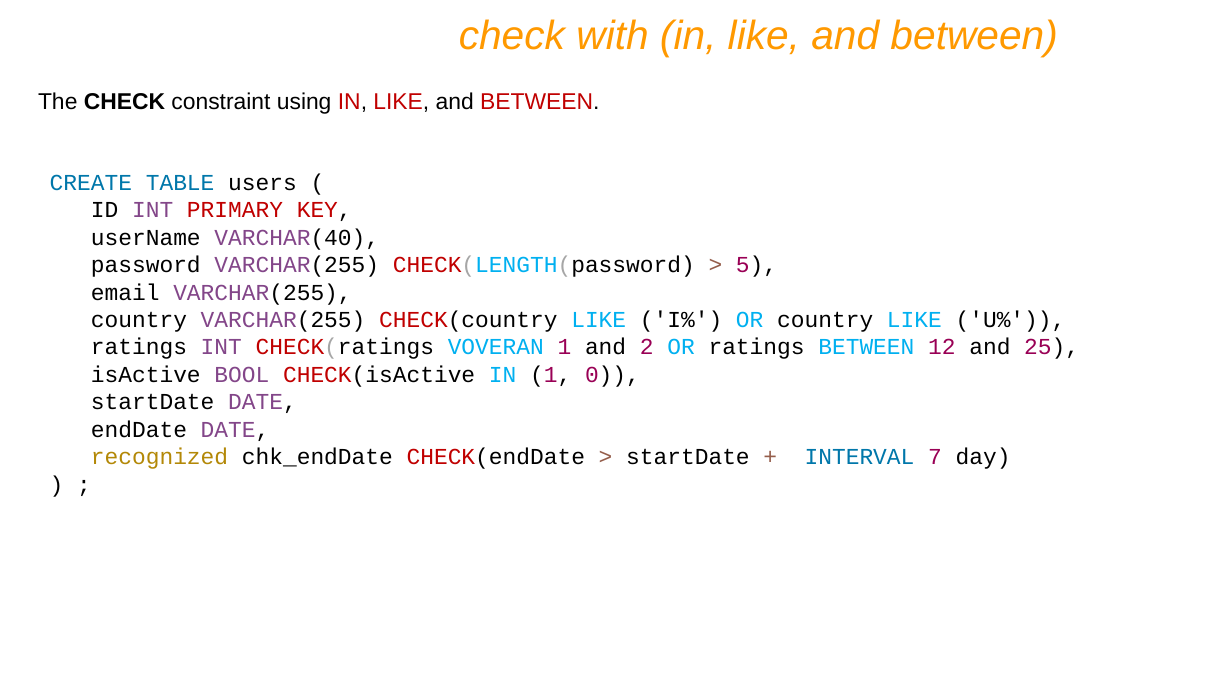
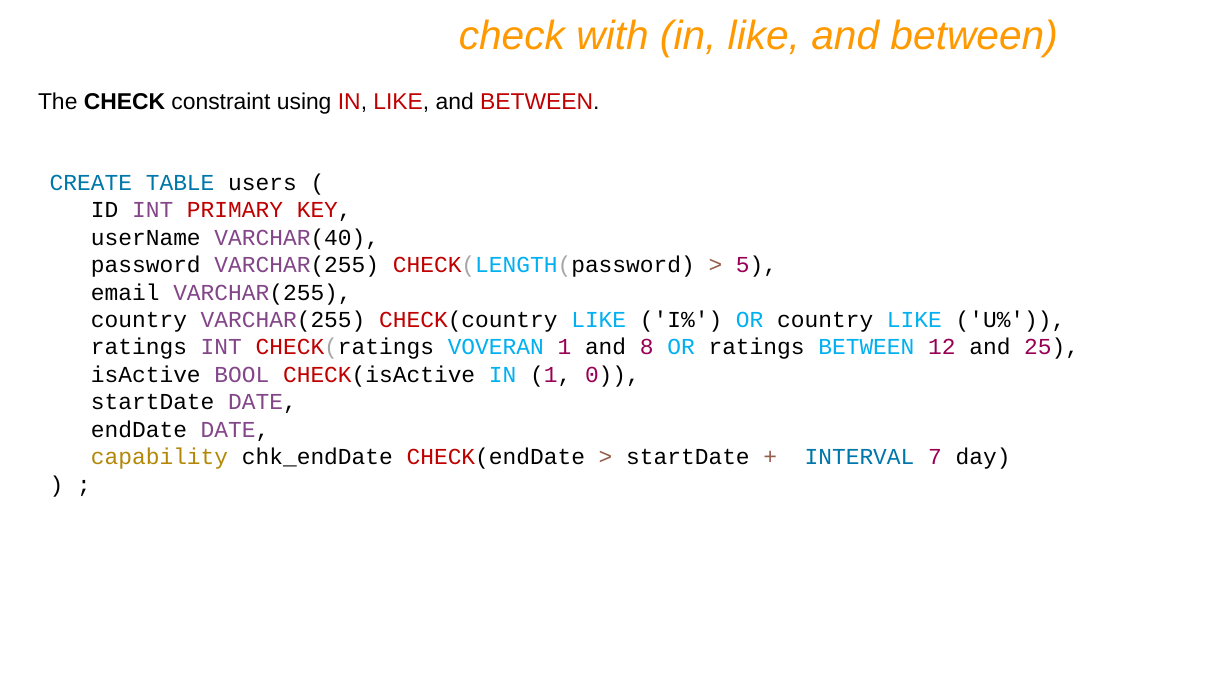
2: 2 -> 8 (647, 347)
recognized: recognized -> capability (160, 457)
